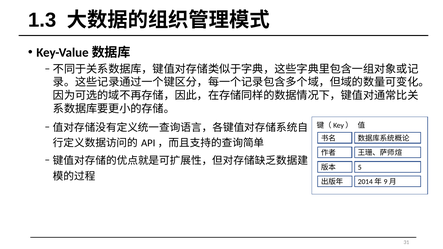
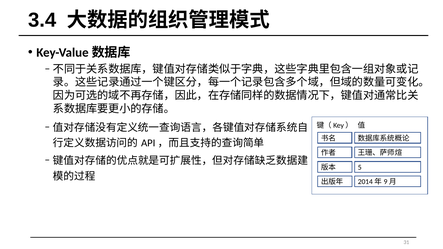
1.3: 1.3 -> 3.4 (42, 20)
